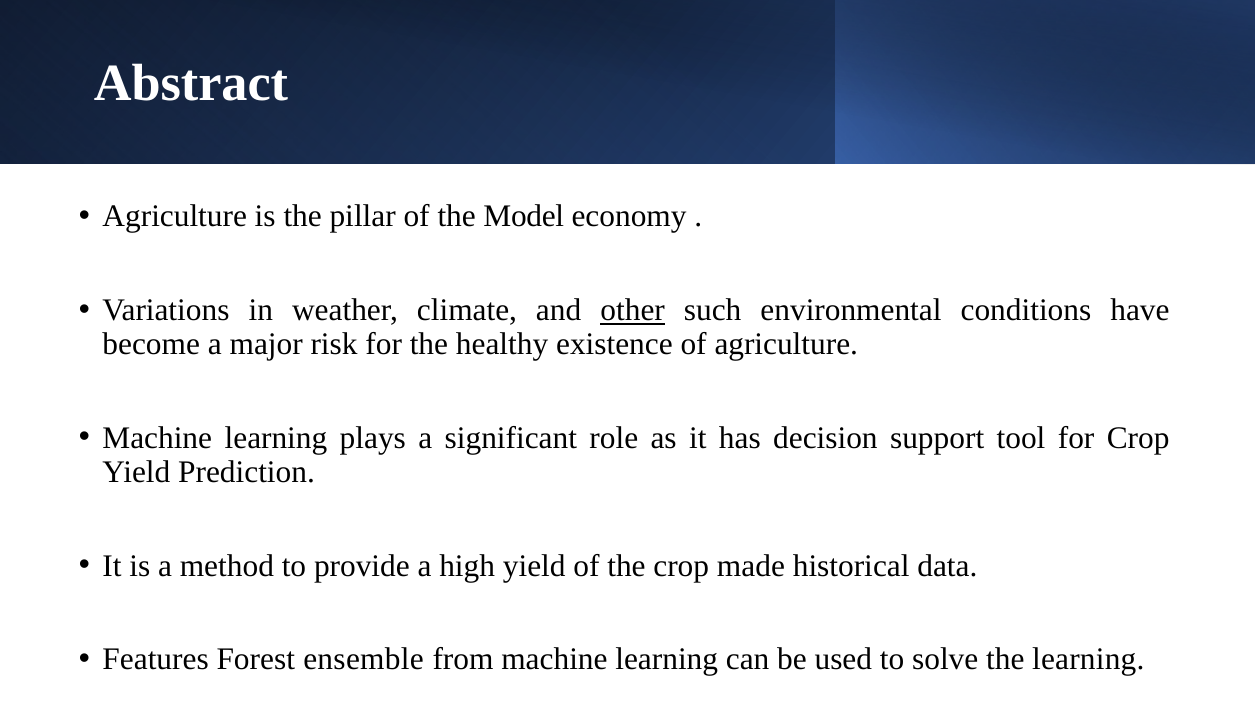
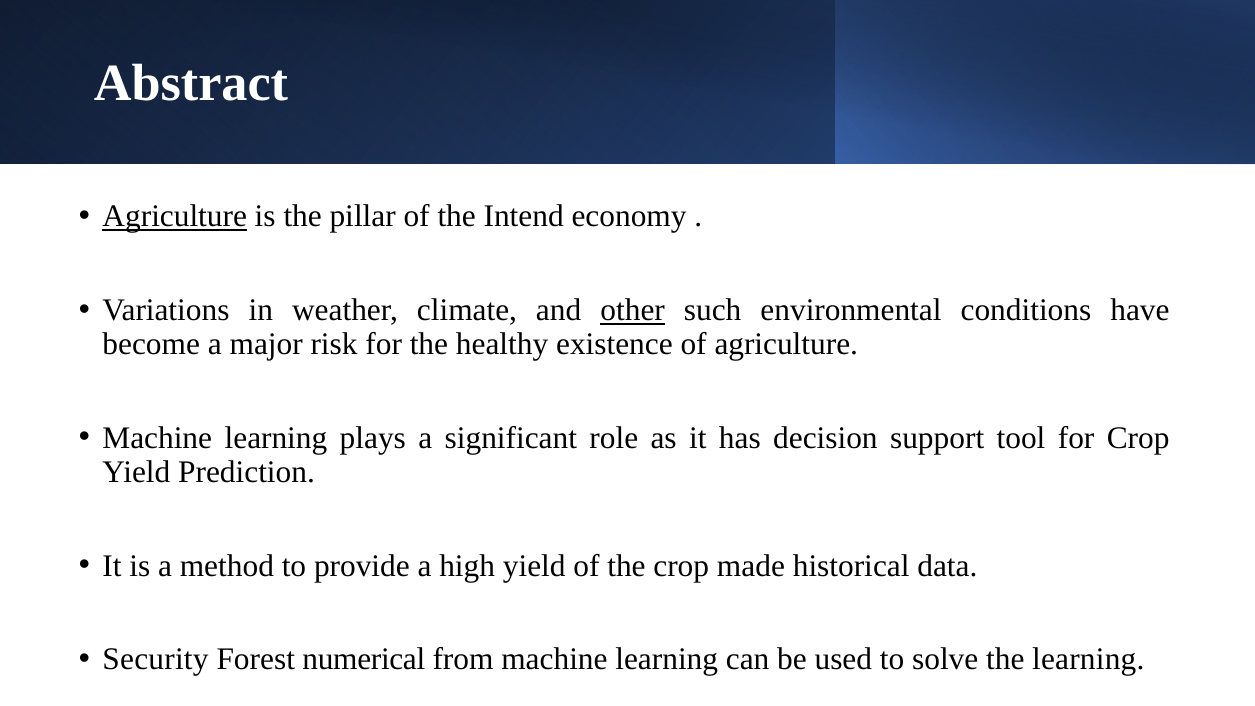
Agriculture underline: none -> present (175, 216)
Model: Model -> Intend (524, 216)
Features: Features -> Security (156, 660)
ensemble: ensemble -> numerical (364, 660)
